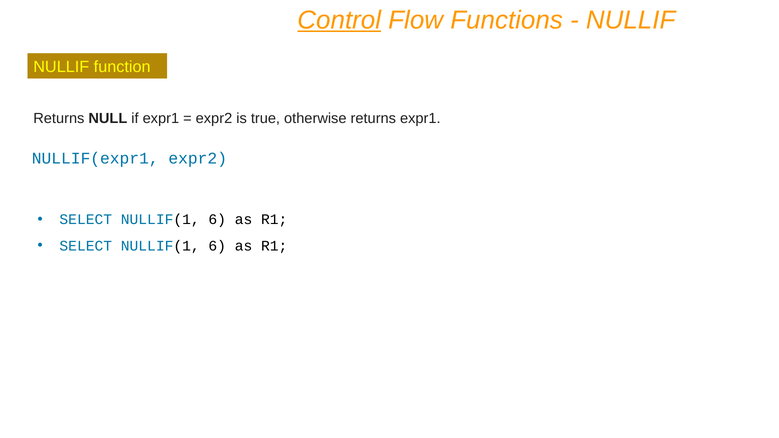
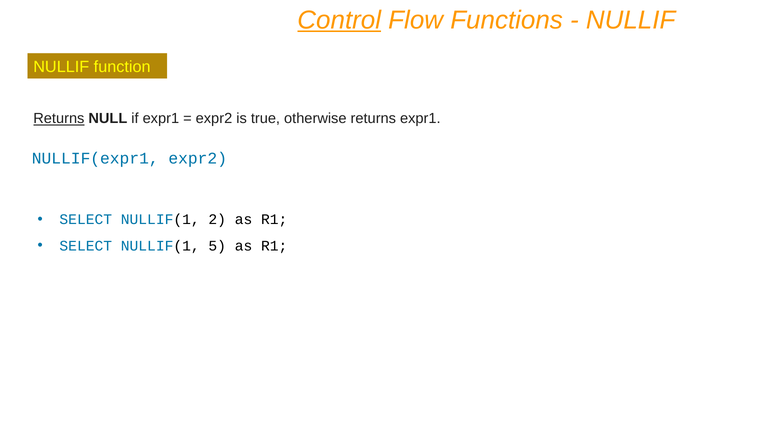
Returns underline: none -> present (59, 119)
6: 6 -> 2 (217, 220)
6: 6 -> 5 (217, 246)
